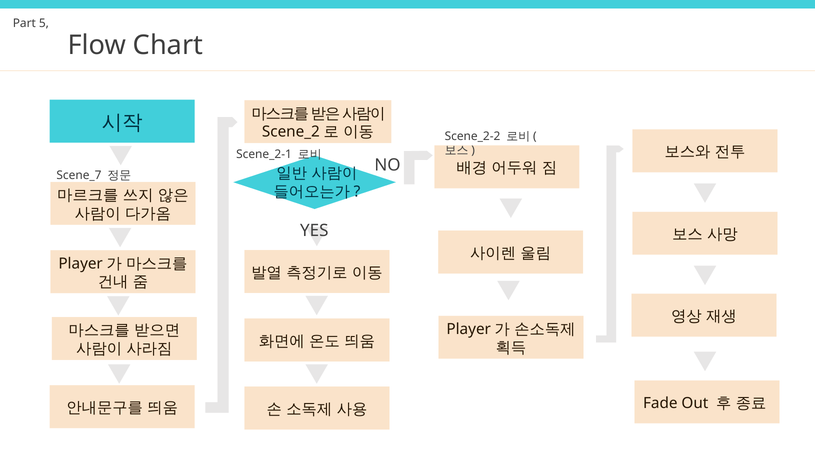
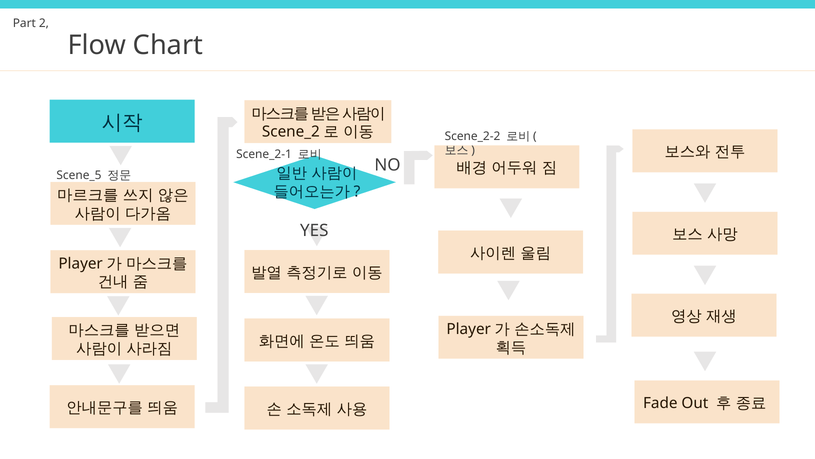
5: 5 -> 2 (44, 23)
Scene_7: Scene_7 -> Scene_5 (79, 175)
